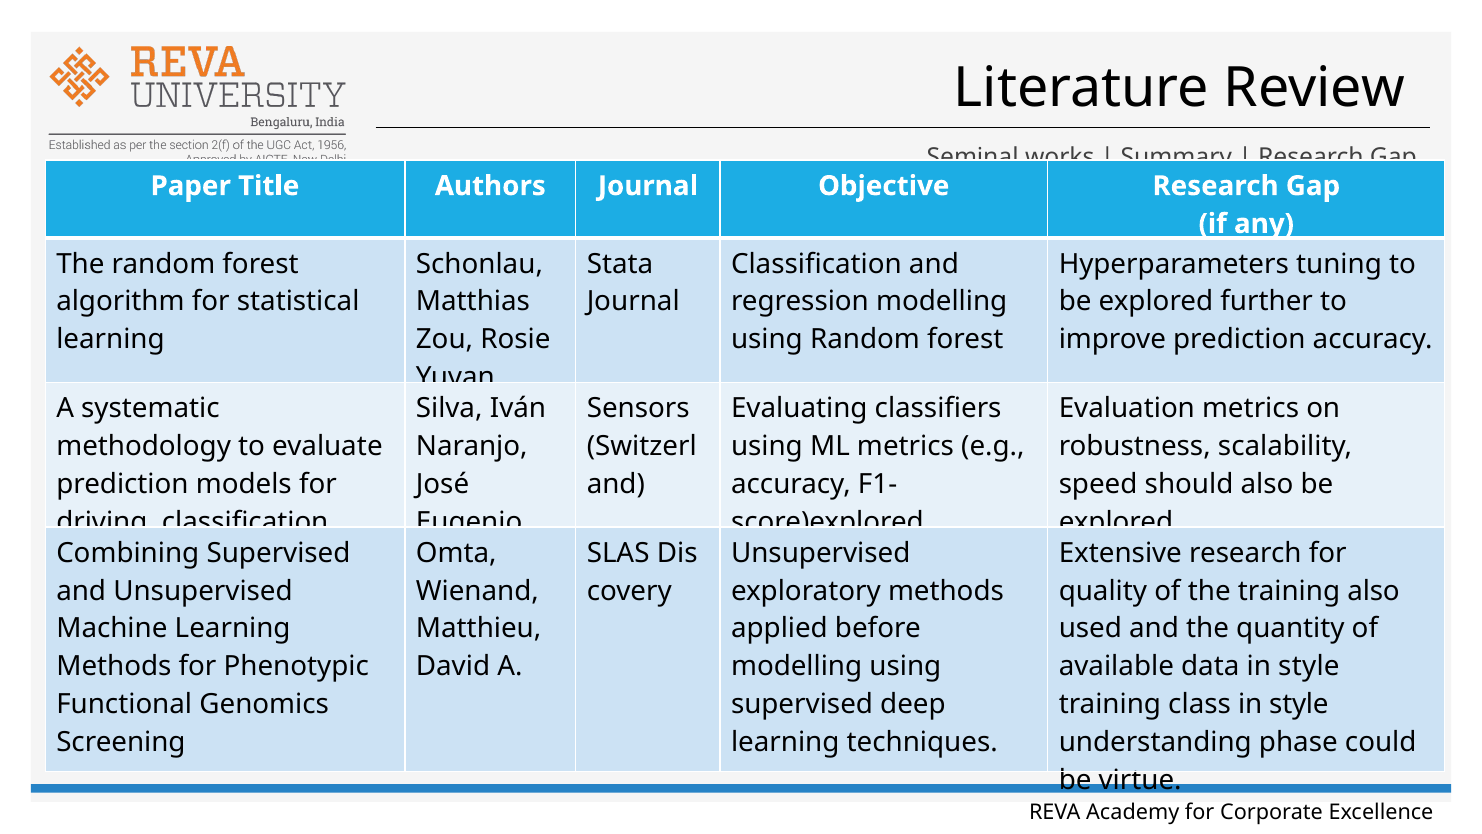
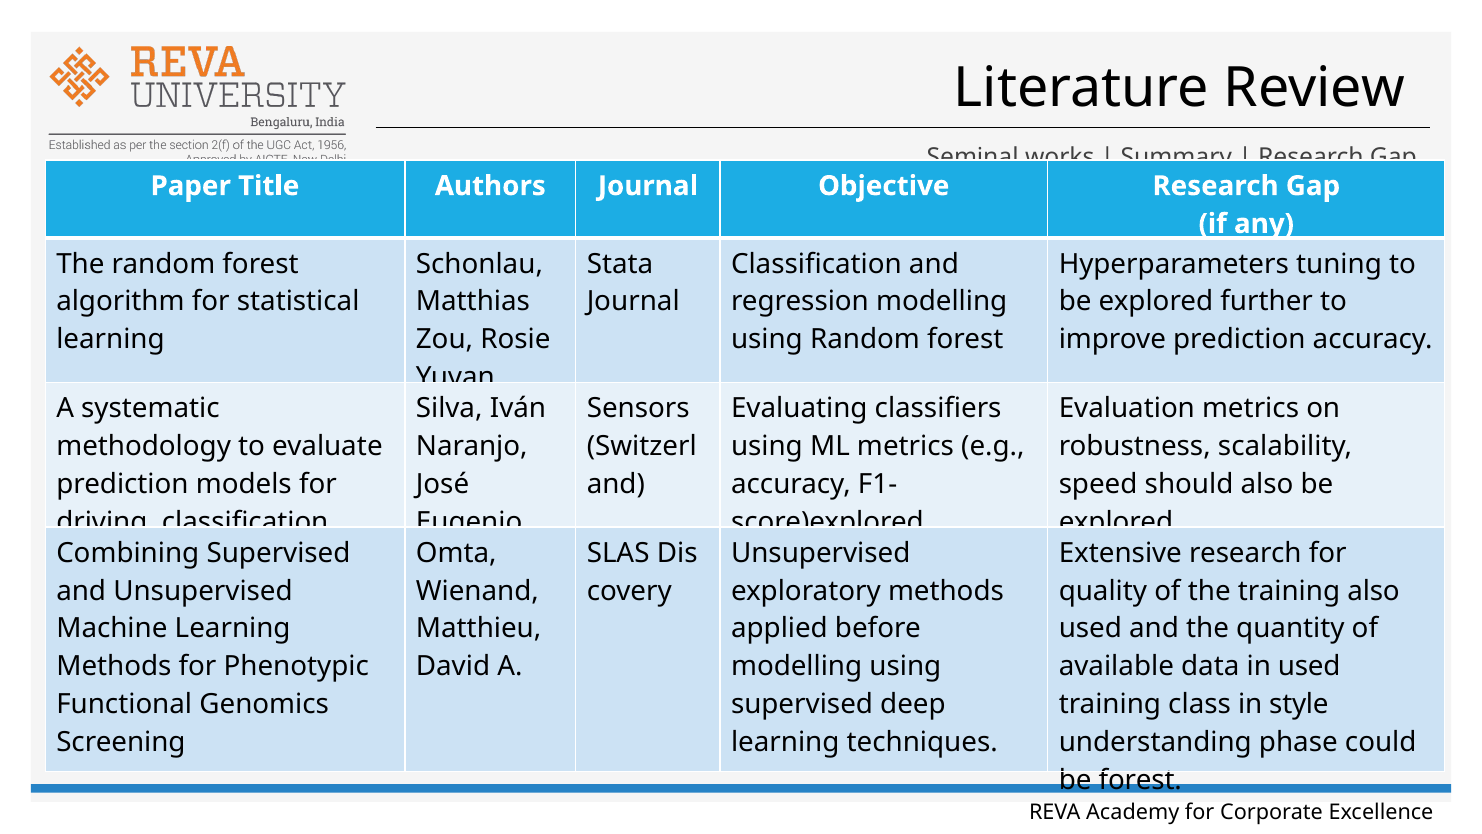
data in style: style -> used (1309, 666)
be virtue: virtue -> forest (1140, 780)
